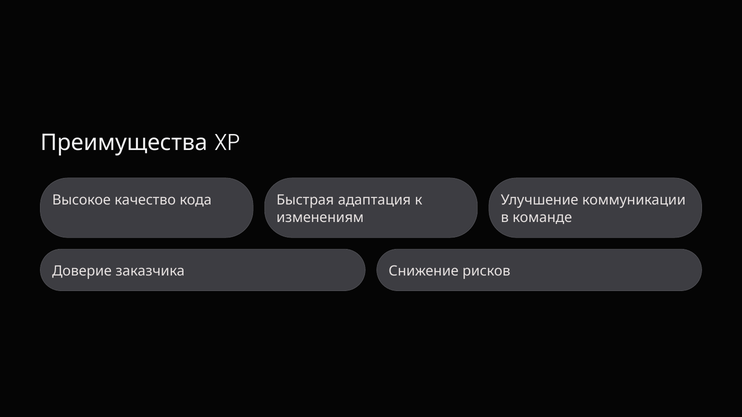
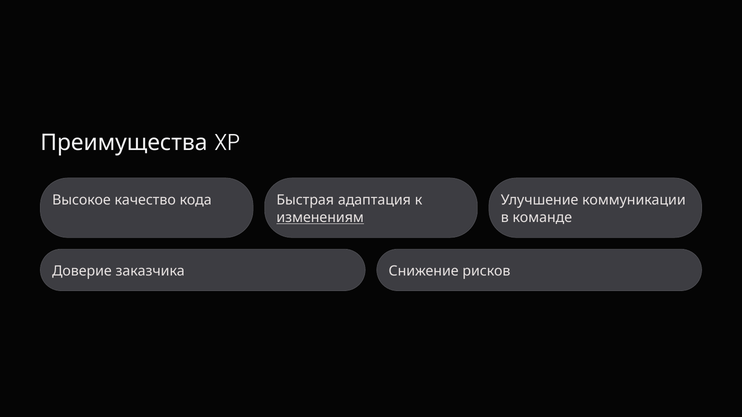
изменениям underline: none -> present (320, 218)
